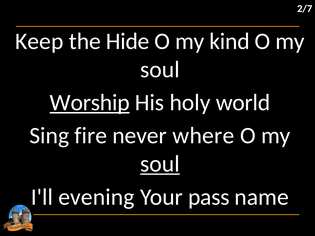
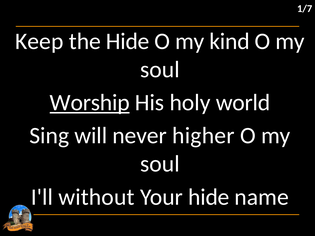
2/7: 2/7 -> 1/7 (305, 9)
fire: fire -> will (91, 136)
where: where -> higher (203, 136)
soul underline: present -> none (160, 164)
evening: evening -> without (96, 197)
Your pass: pass -> hide (209, 197)
